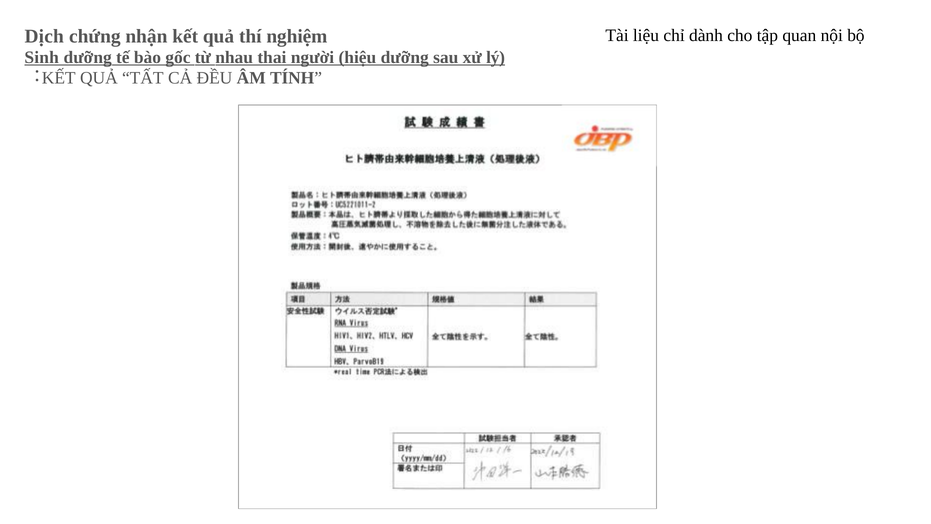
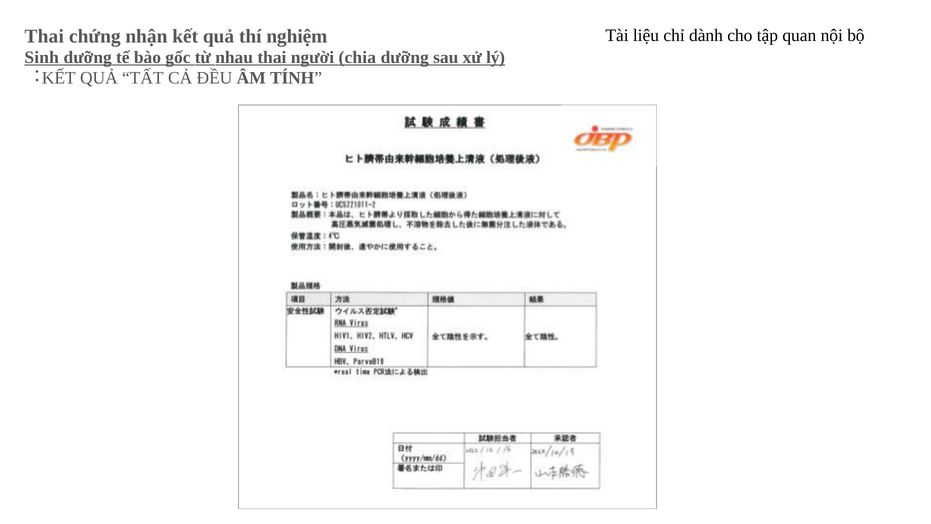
Dịch: Dịch -> Thai (44, 37)
hiệu: hiệu -> chia (357, 57)
